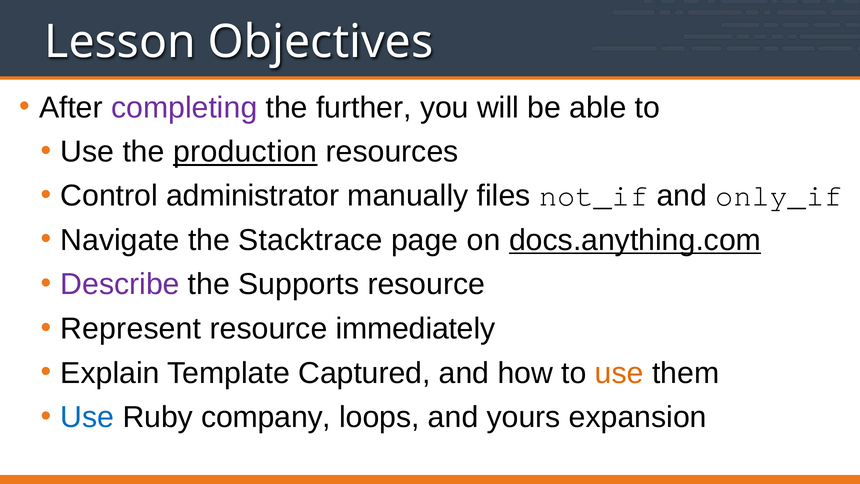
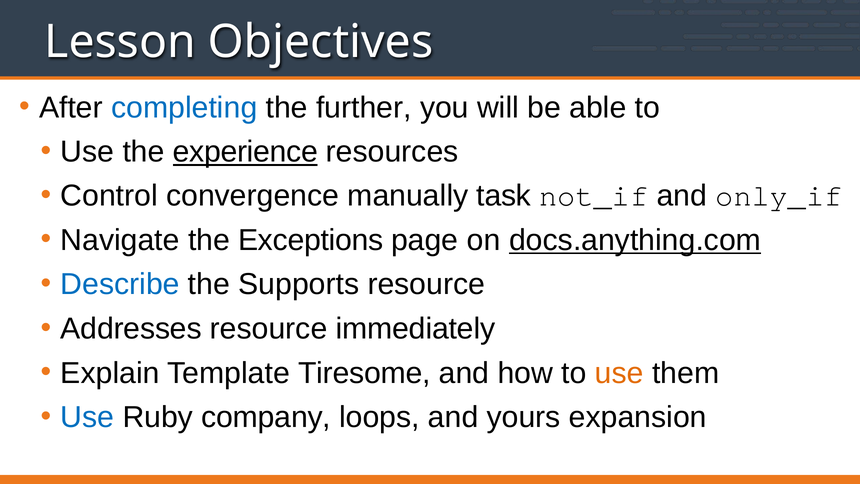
completing colour: purple -> blue (184, 108)
production: production -> experience (245, 152)
administrator: administrator -> convergence (253, 196)
files: files -> task (504, 196)
Stacktrace: Stacktrace -> Exceptions (311, 240)
Describe colour: purple -> blue (120, 284)
Represent: Represent -> Addresses (131, 329)
Captured: Captured -> Tiresome (364, 373)
